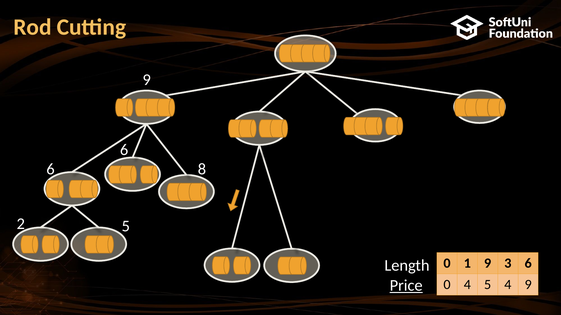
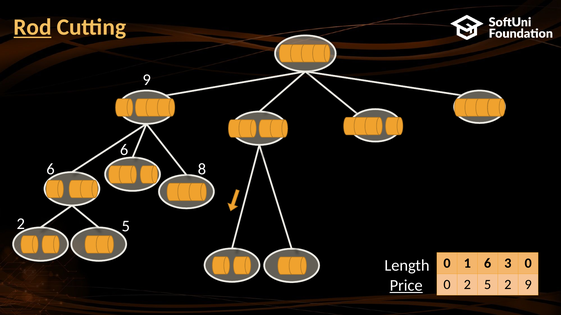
Rod underline: none -> present (33, 27)
1 9: 9 -> 6 (488, 264)
3 6: 6 -> 0 (528, 264)
0 4: 4 -> 2 (467, 285)
4: 4 -> 2 (508, 285)
